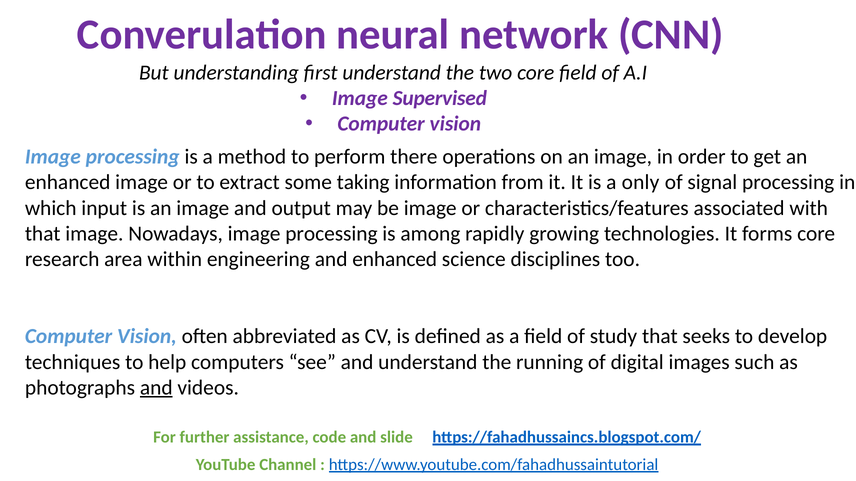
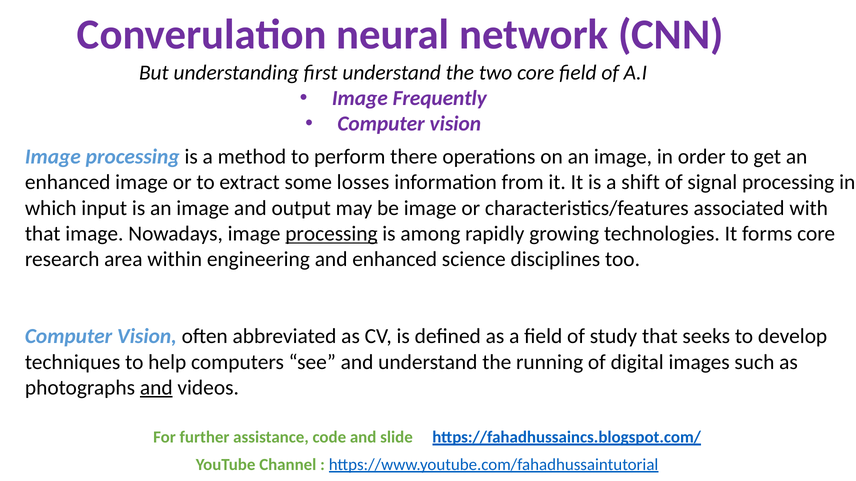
Supervised: Supervised -> Frequently (440, 98)
taking: taking -> losses (363, 183)
only: only -> shift (641, 183)
processing underline: none -> present (331, 234)
